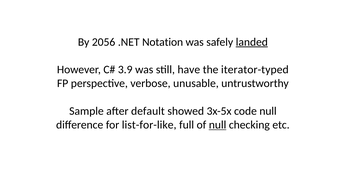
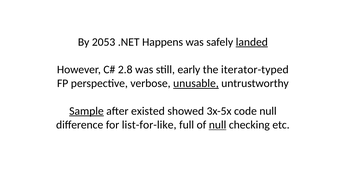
2056: 2056 -> 2053 (104, 42)
Notation: Notation -> Happens (163, 42)
3.9: 3.9 -> 2.8 (125, 70)
have: have -> early (189, 70)
unusable underline: none -> present (196, 84)
Sample underline: none -> present (86, 111)
default: default -> existed (148, 111)
